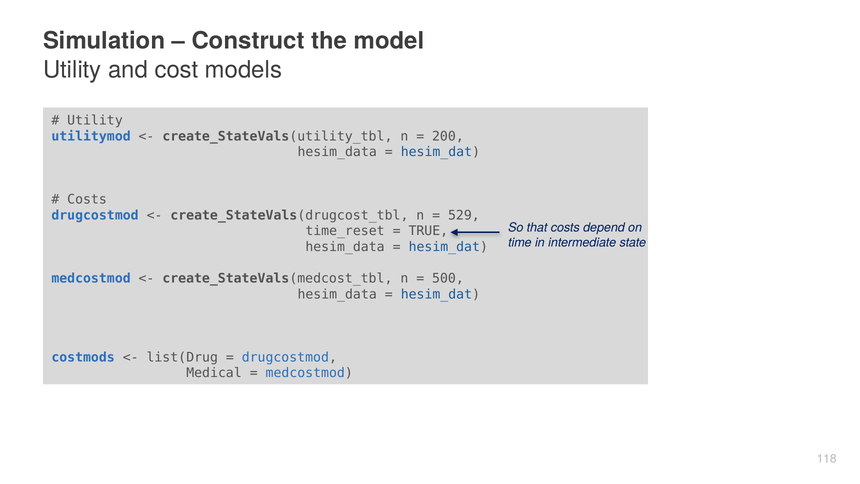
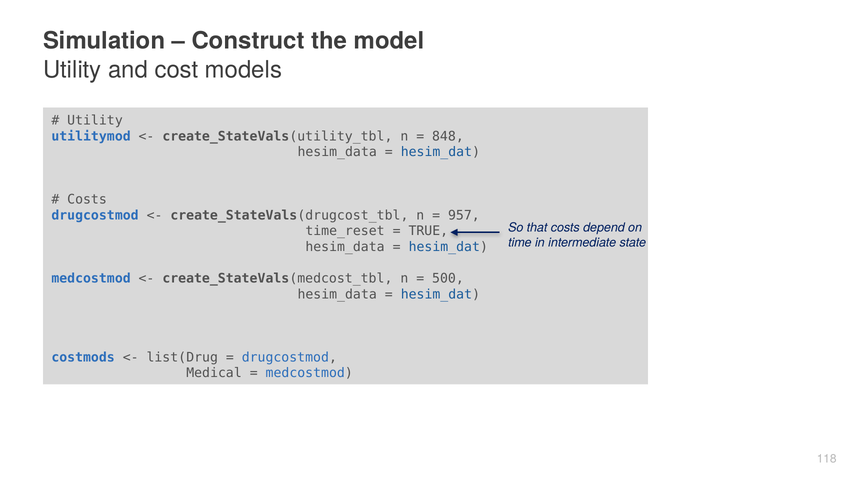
200: 200 -> 848 (448, 136)
529: 529 -> 957 (464, 215)
